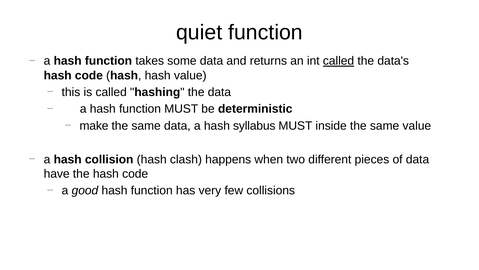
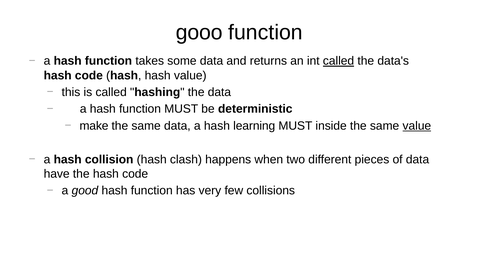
quiet: quiet -> gooo (199, 32)
syllabus: syllabus -> learning (254, 126)
value underline: none -> present (417, 126)
